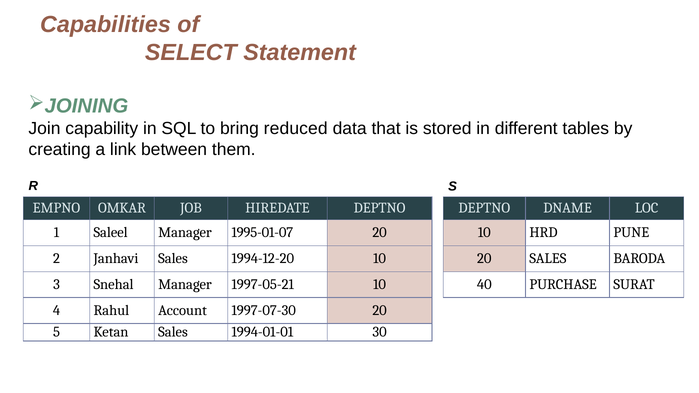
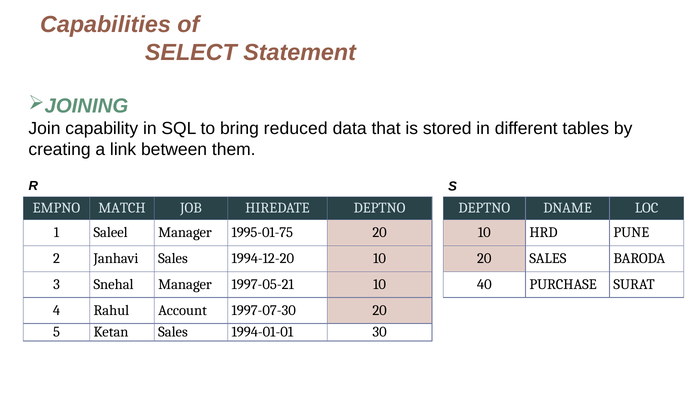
OMKAR: OMKAR -> MATCH (122, 208)
1995-01-07: 1995-01-07 -> 1995-01-75 (262, 233)
